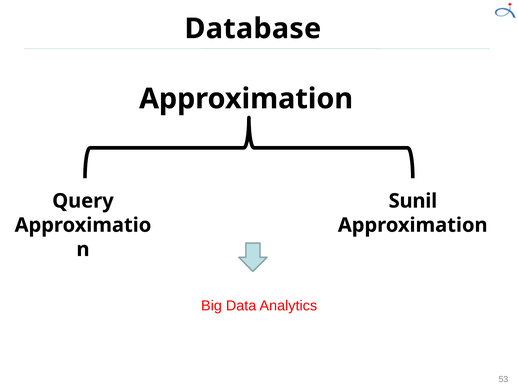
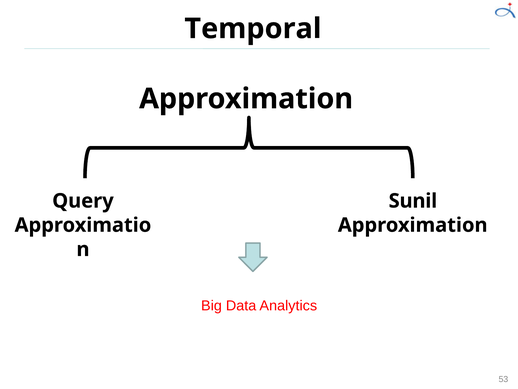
Database: Database -> Temporal (253, 29)
